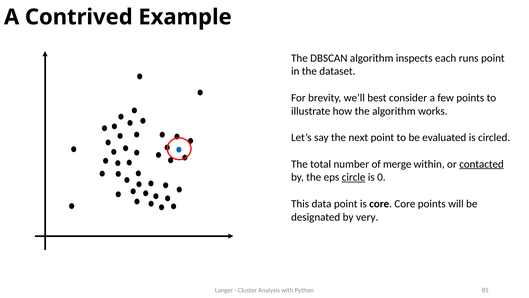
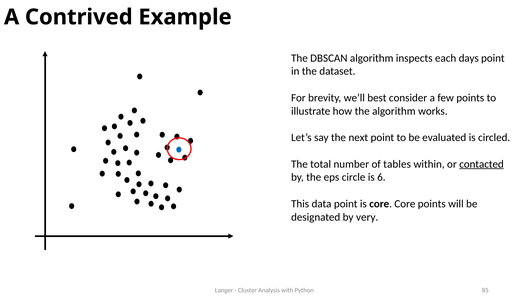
runs: runs -> days (469, 58)
merge: merge -> tables (397, 164)
circle underline: present -> none (354, 177)
0: 0 -> 6 (381, 177)
